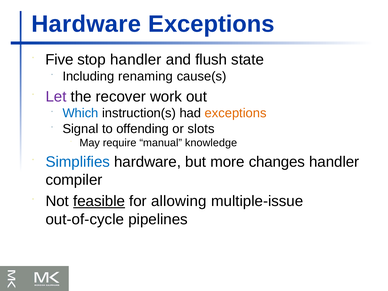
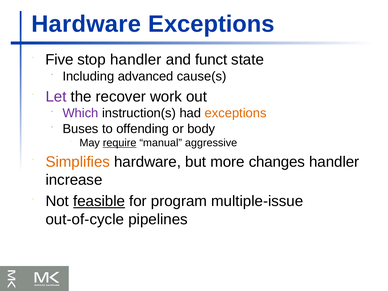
flush: flush -> funct (211, 60)
renaming: renaming -> advanced (146, 76)
Which colour: blue -> purple (80, 113)
Signal: Signal -> Buses (80, 129)
slots: slots -> body (201, 129)
require underline: none -> present (120, 143)
knowledge: knowledge -> aggressive (211, 143)
Simplifies colour: blue -> orange (78, 162)
compiler: compiler -> increase (74, 180)
allowing: allowing -> program (179, 201)
